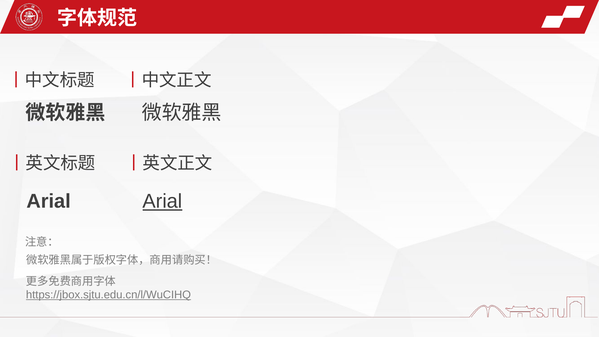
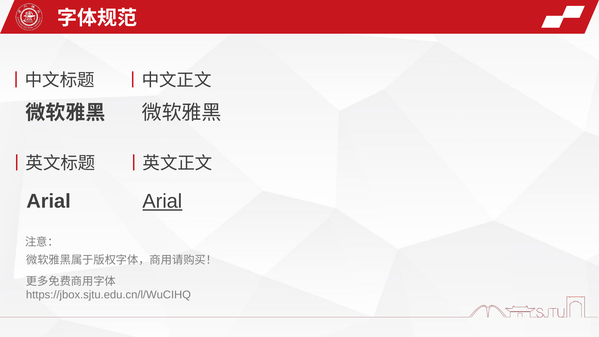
https://jbox.sjtu.edu.cn/l/WuCIHQ underline: present -> none (108, 295)
